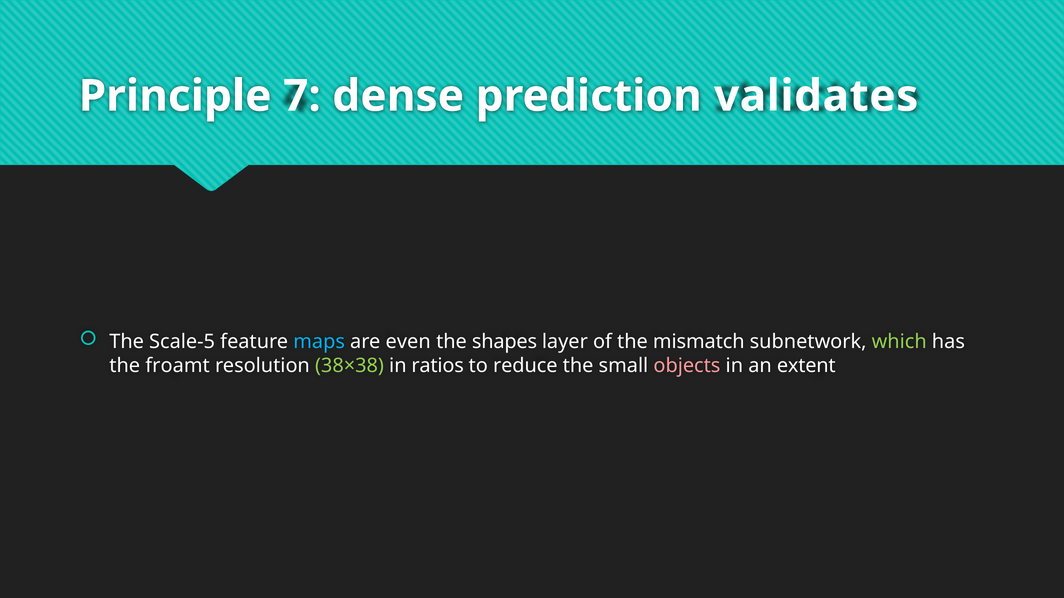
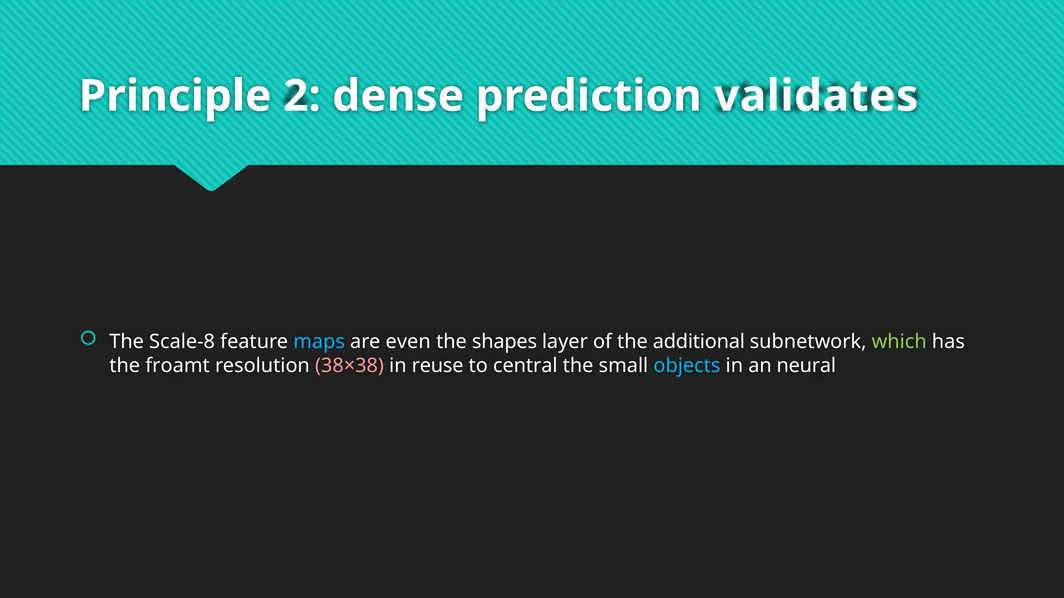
7: 7 -> 2 (302, 96)
Scale-5: Scale-5 -> Scale-8 (182, 342)
mismatch: mismatch -> additional (699, 342)
38×38 colour: light green -> pink (349, 366)
ratios: ratios -> reuse (438, 366)
reduce: reduce -> central (525, 366)
objects colour: pink -> light blue (687, 366)
extent: extent -> neural (806, 366)
